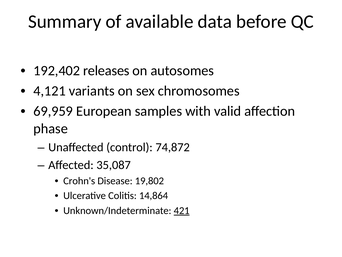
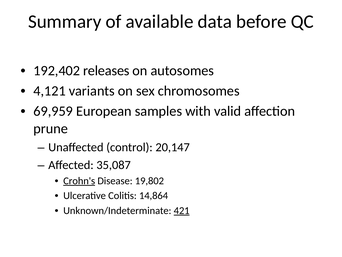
phase: phase -> prune (51, 128)
74,872: 74,872 -> 20,147 (173, 147)
Crohn's underline: none -> present (79, 181)
